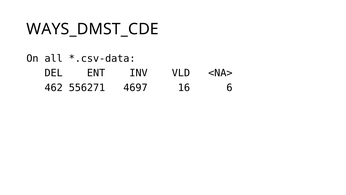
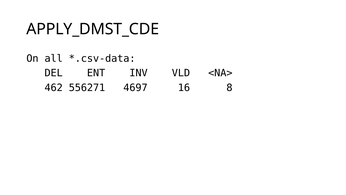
WAYS_DMST_CDE: WAYS_DMST_CDE -> APPLY_DMST_CDE (93, 29)
6: 6 -> 8 (229, 88)
